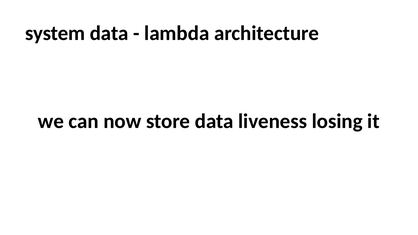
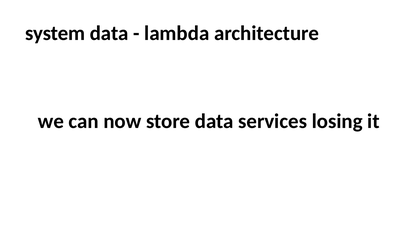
liveness: liveness -> services (273, 121)
